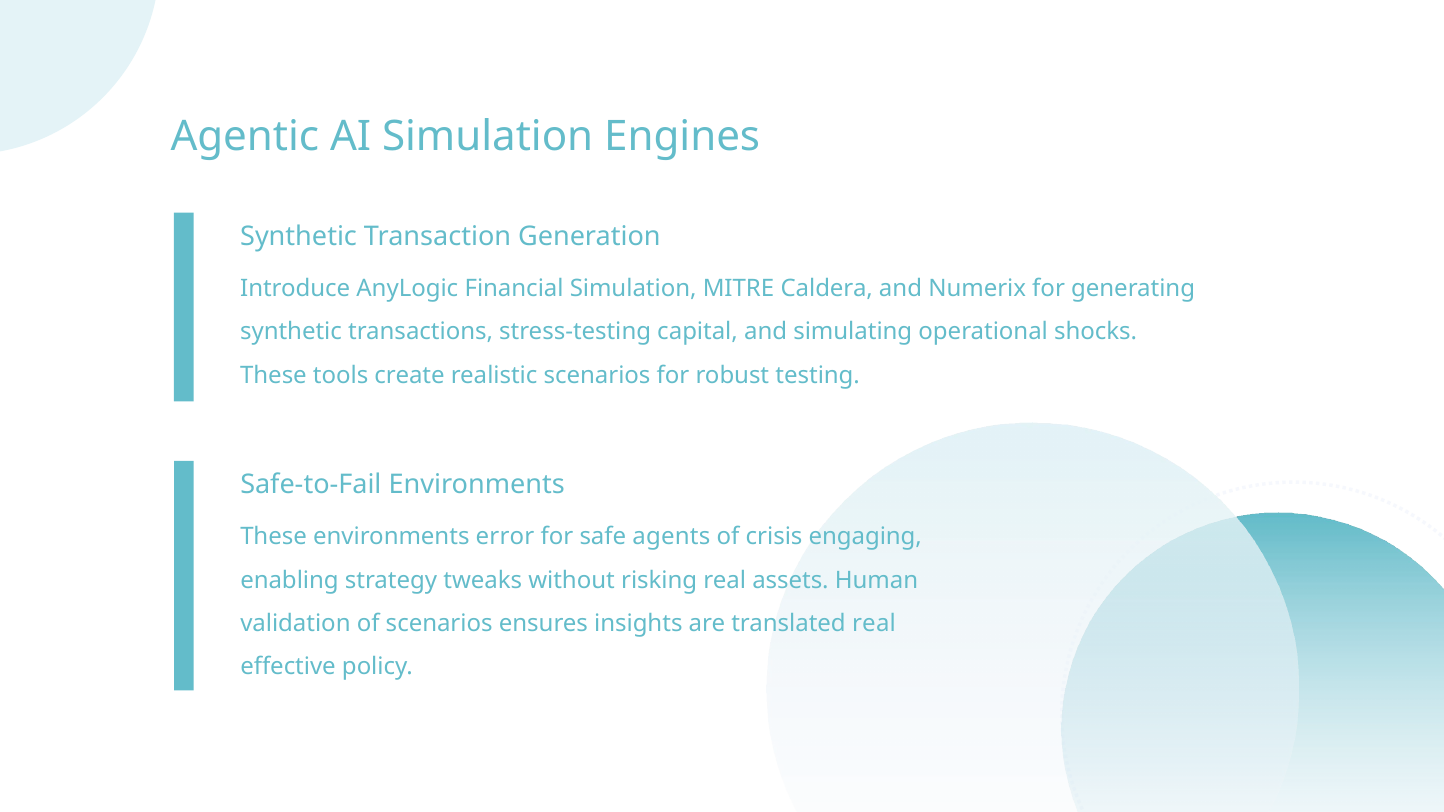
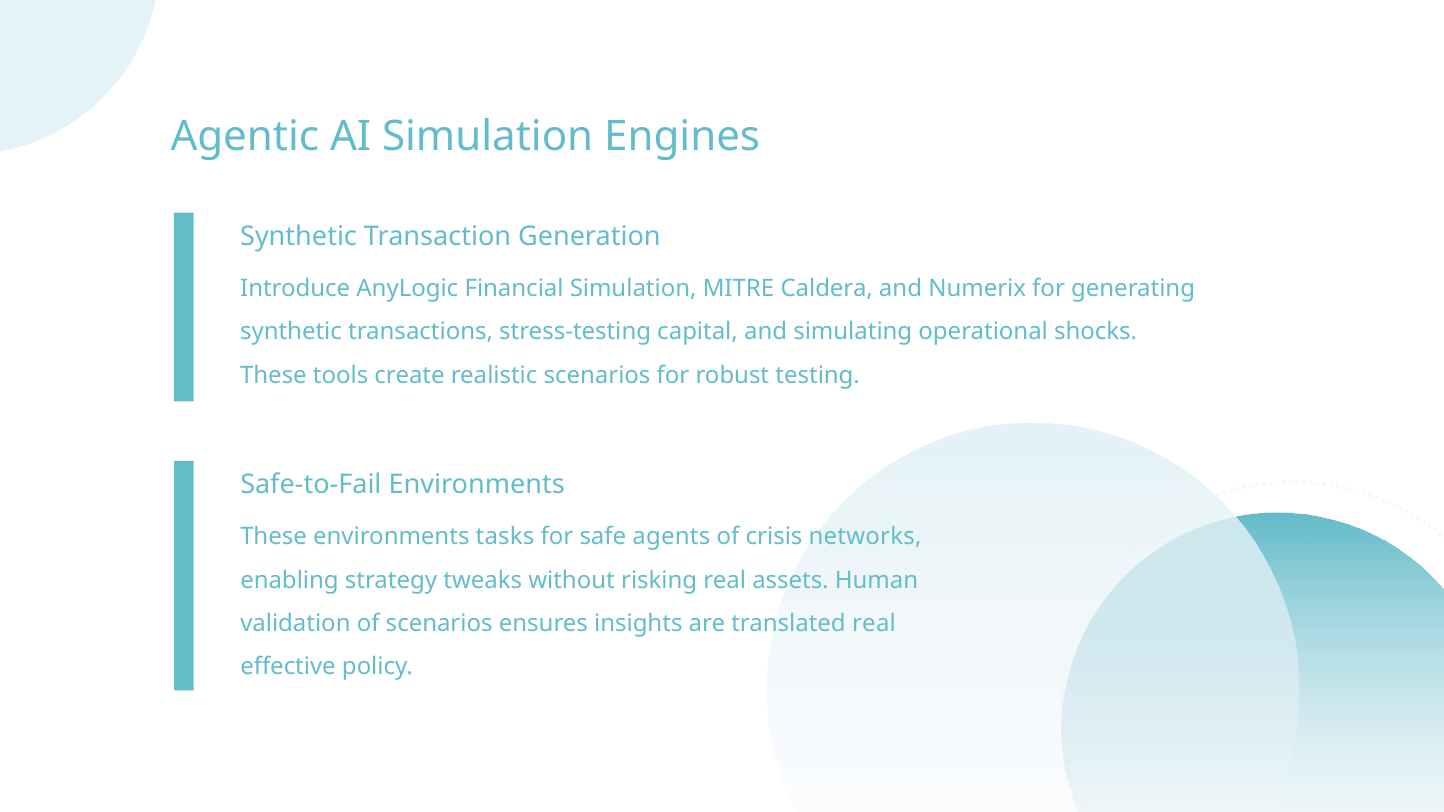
error: error -> tasks (505, 537)
engaging: engaging -> networks (865, 537)
